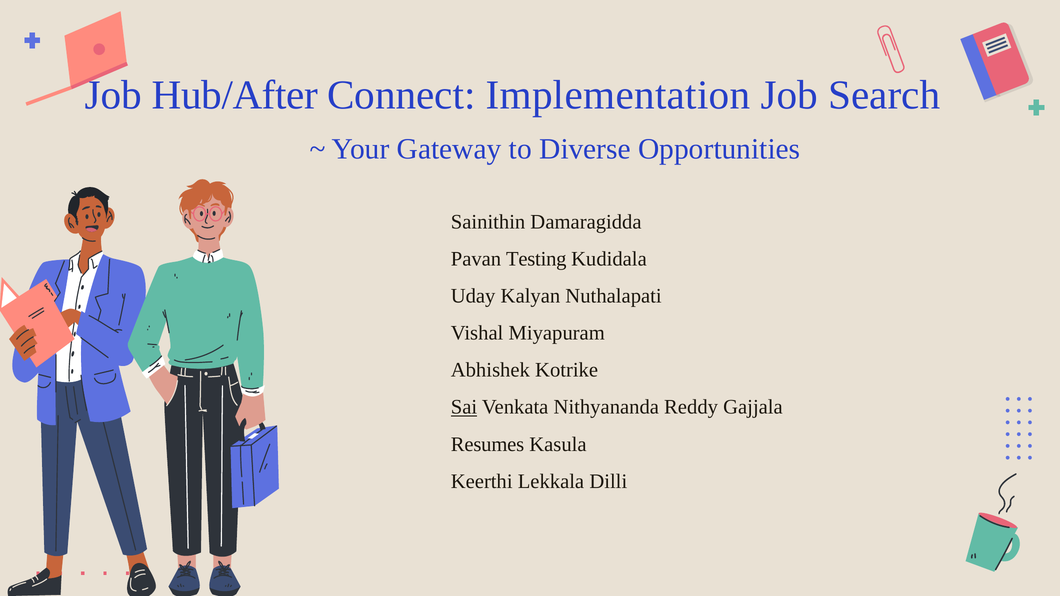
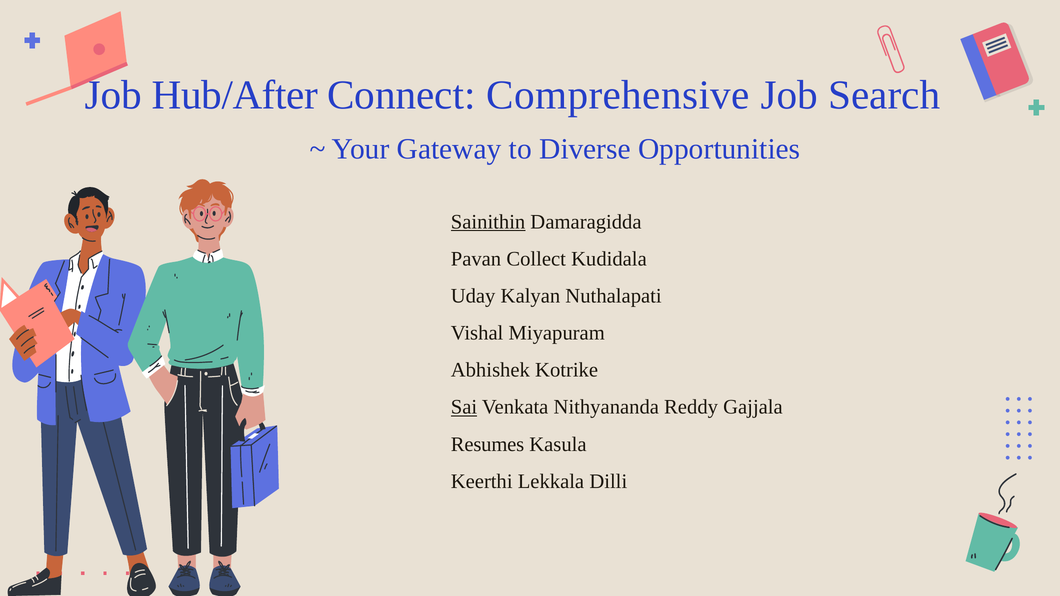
Implementation: Implementation -> Comprehensive (618, 95)
Sainithin underline: none -> present (488, 222)
Testing: Testing -> Collect (536, 259)
